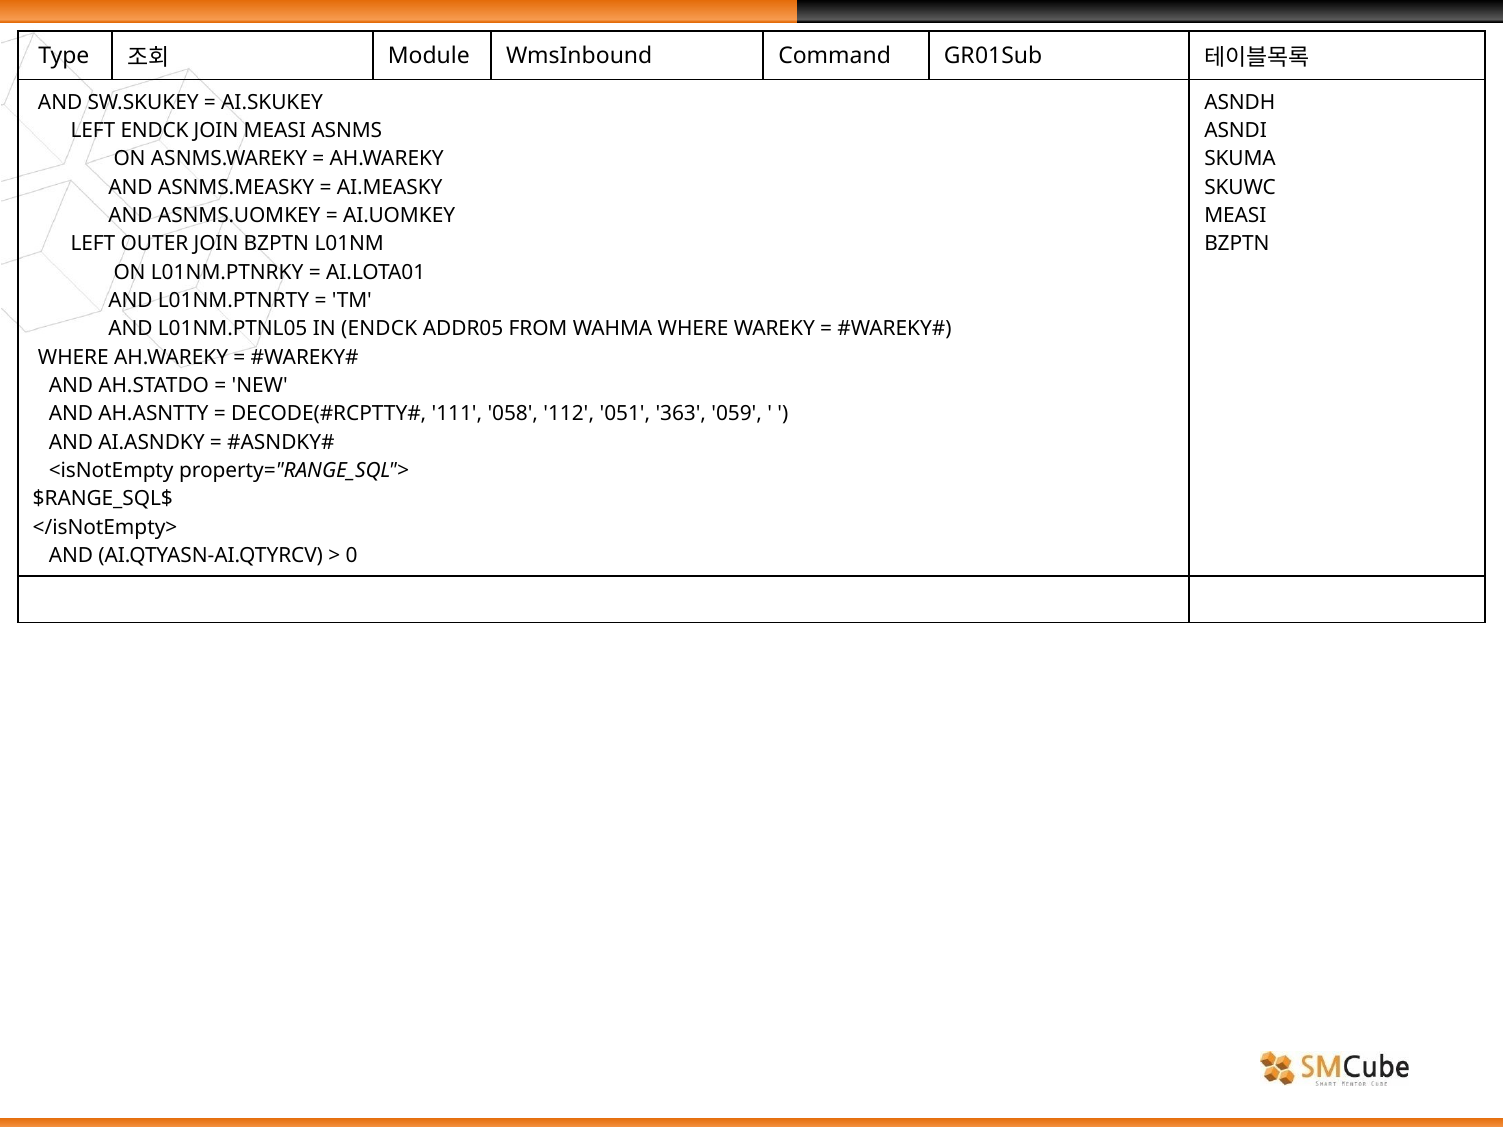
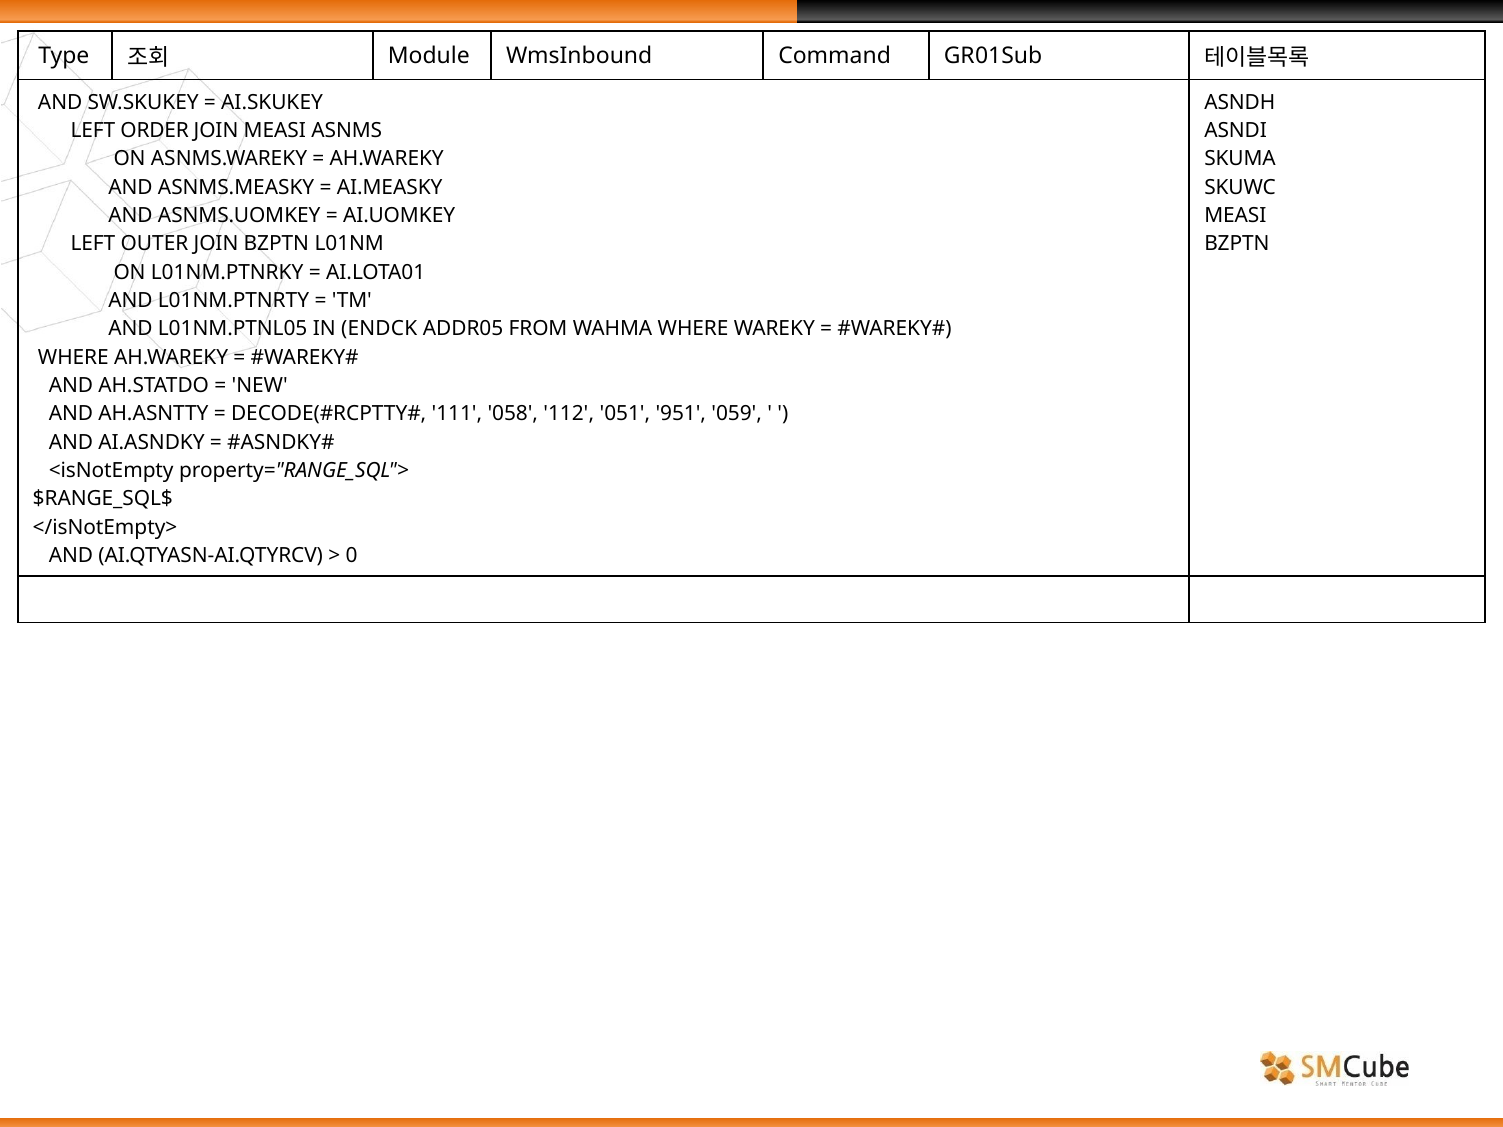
LEFT ENDCK: ENDCK -> ORDER (155, 131)
363: 363 -> 951 (681, 414)
